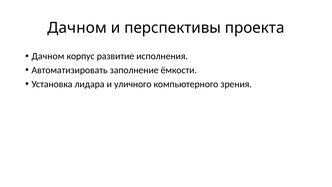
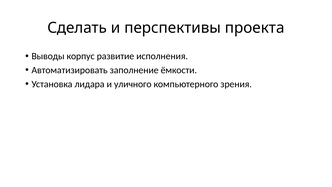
Дачном: Дачном -> Сделать (77, 28)
Дачном: Дачном -> Выводы (48, 56)
